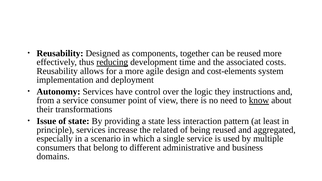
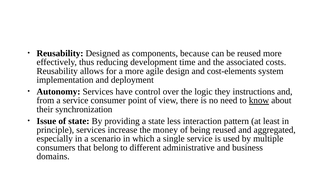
together: together -> because (195, 53)
reducing underline: present -> none (112, 62)
transformations: transformations -> synchronization (84, 109)
related: related -> money (165, 130)
